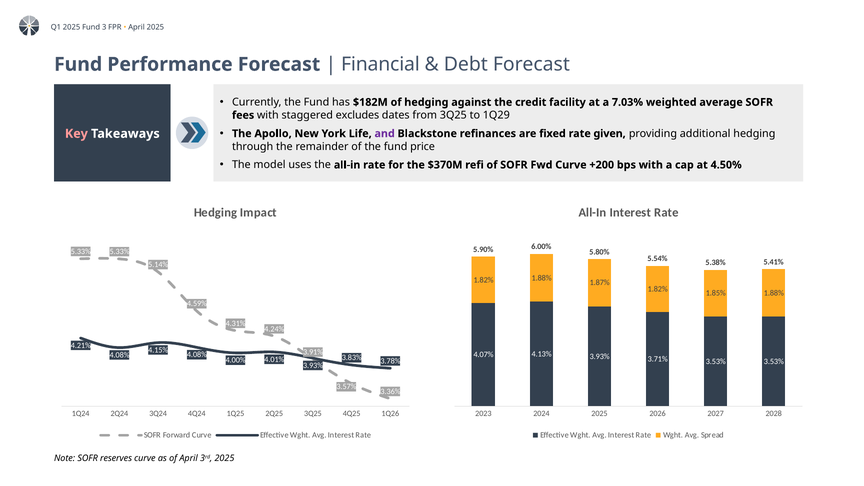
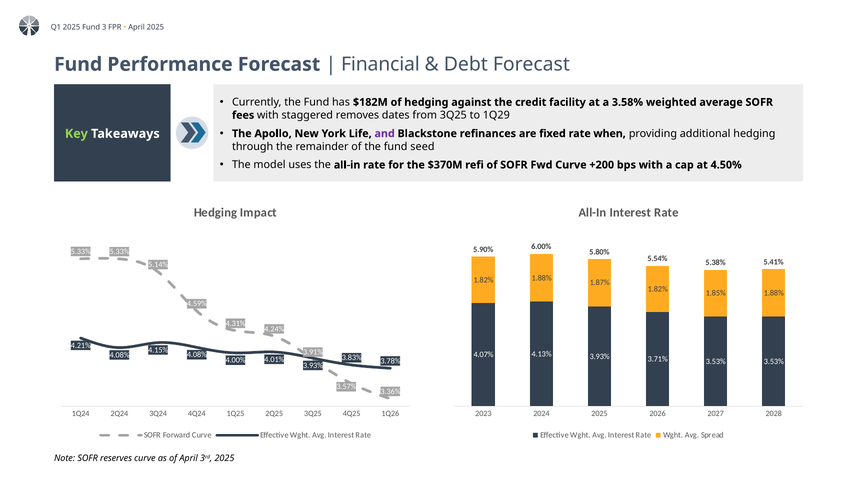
7.03%: 7.03% -> 3.58% (627, 102)
excludes: excludes -> removes (357, 115)
given: given -> when (610, 134)
Key colour: pink -> light green (76, 134)
price: price -> seed (422, 147)
